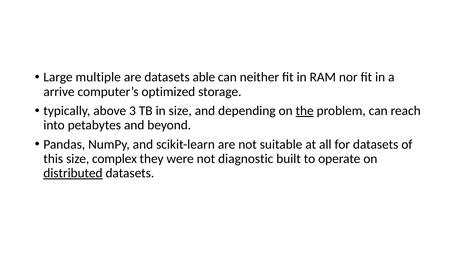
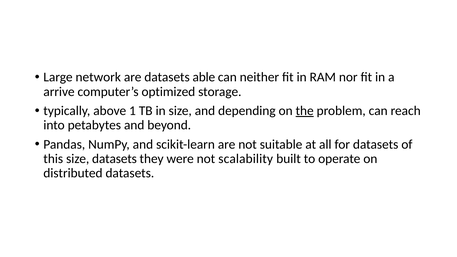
multiple: multiple -> network (98, 77)
3: 3 -> 1 (132, 111)
size complex: complex -> datasets (114, 159)
diagnostic: diagnostic -> scalability (246, 159)
distributed underline: present -> none (73, 173)
